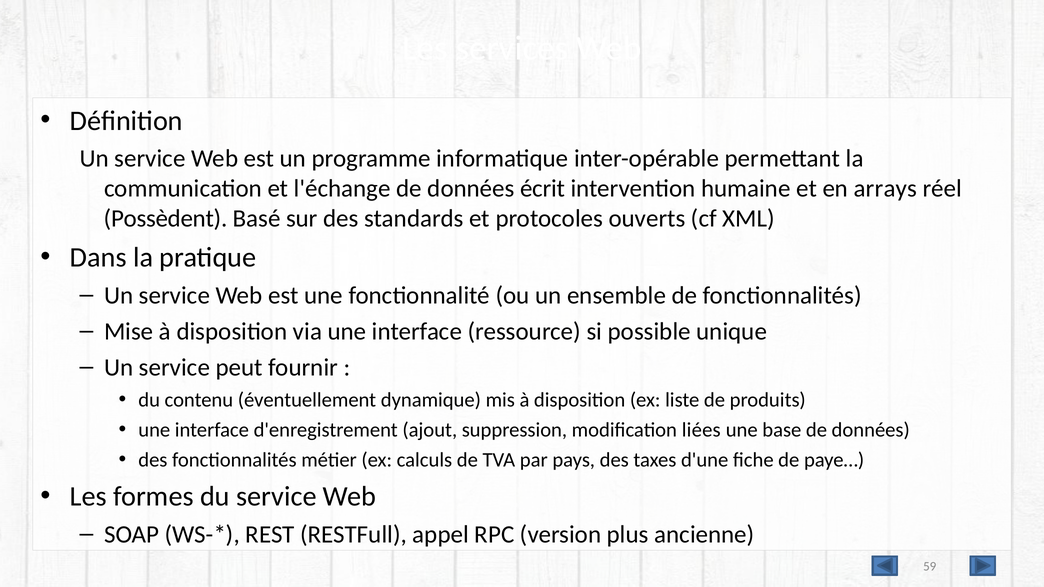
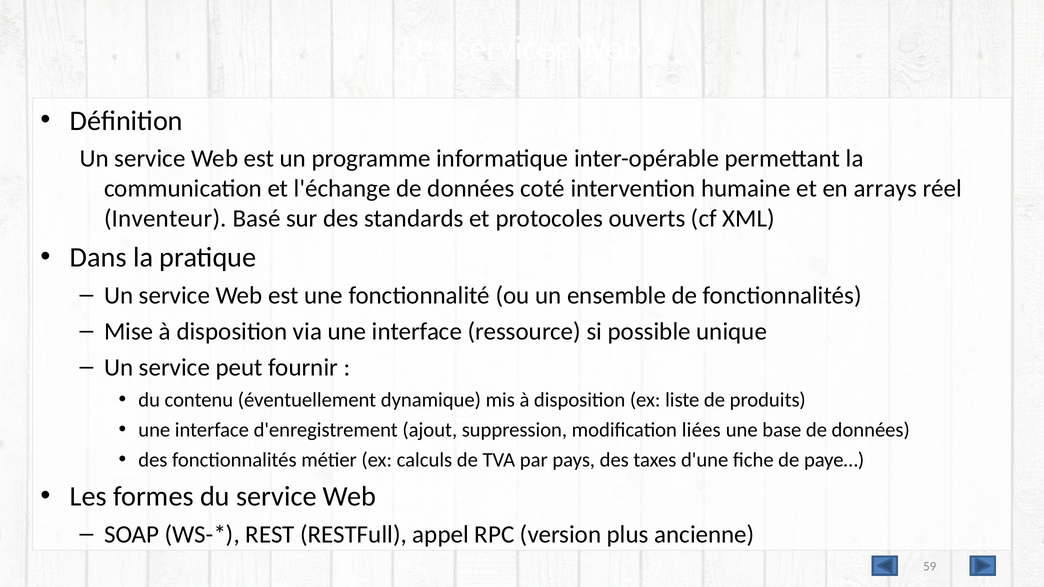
écrit: écrit -> coté (543, 189)
Possèdent: Possèdent -> Inventeur (165, 219)
